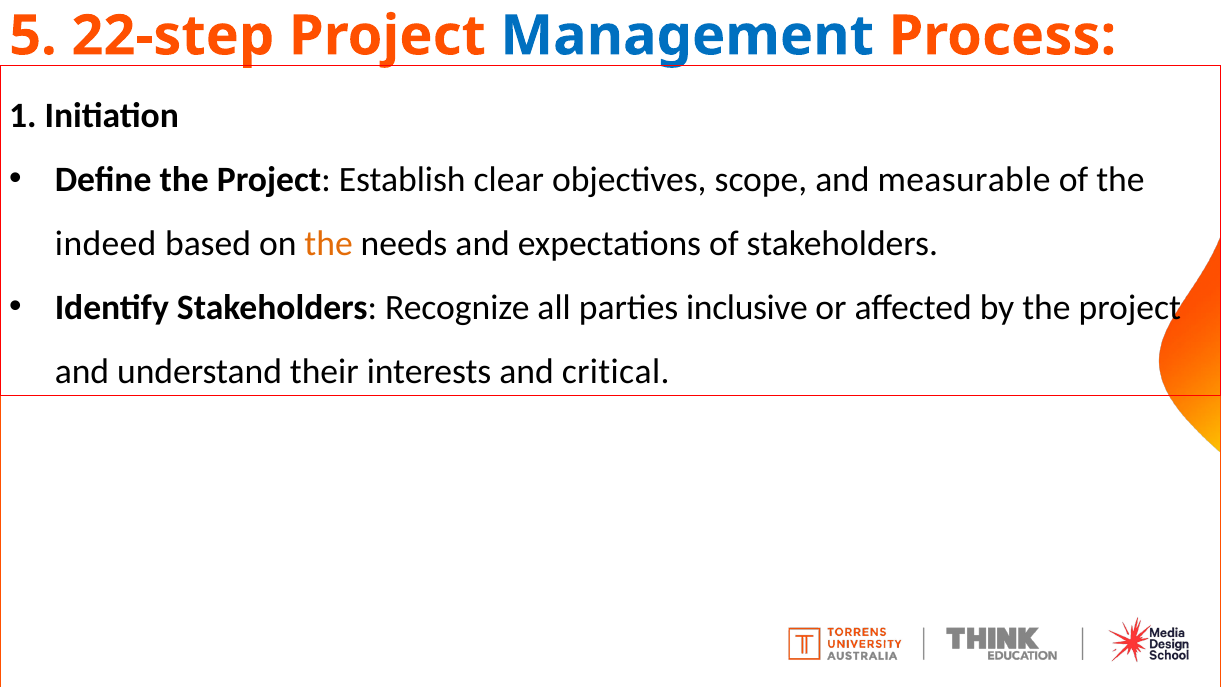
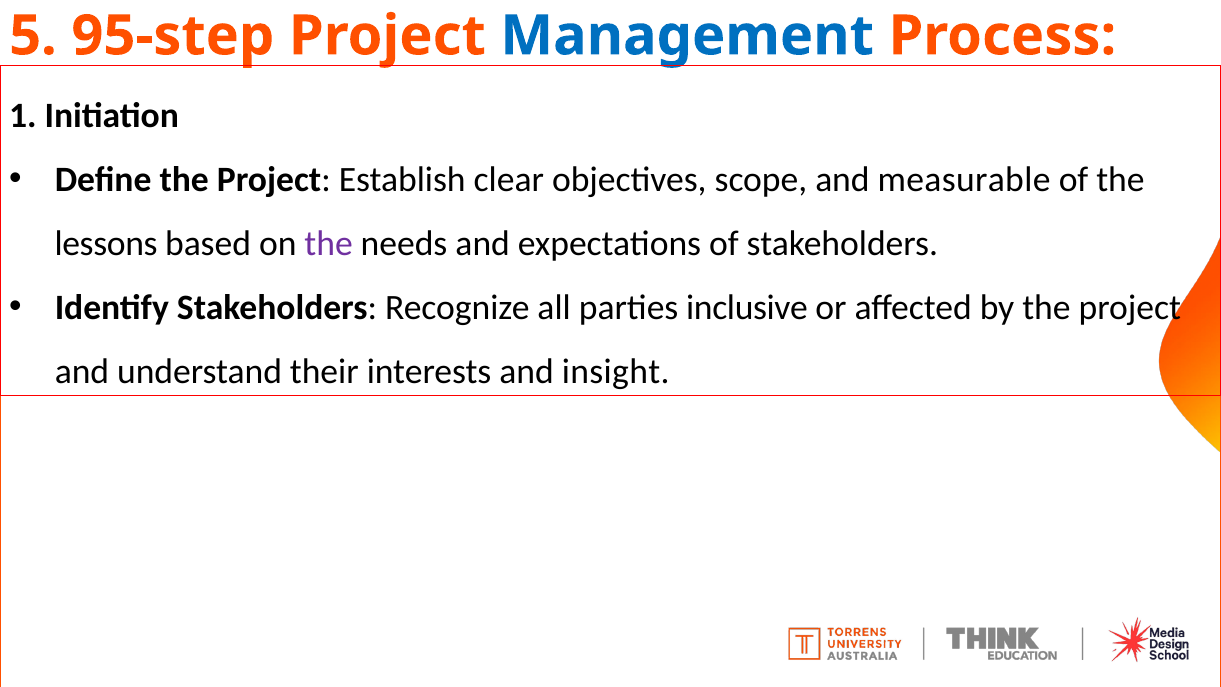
22-step: 22-step -> 95-step (173, 36)
indeed: indeed -> lessons (106, 244)
the colour: orange -> purple (329, 244)
critical: critical -> insight (616, 372)
